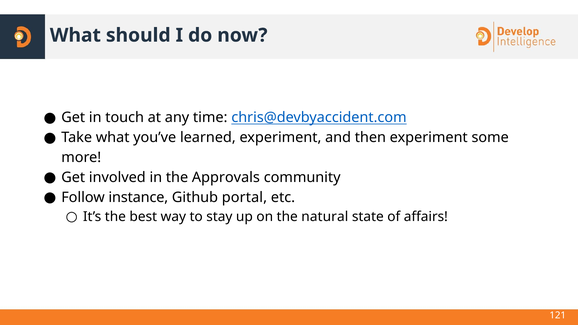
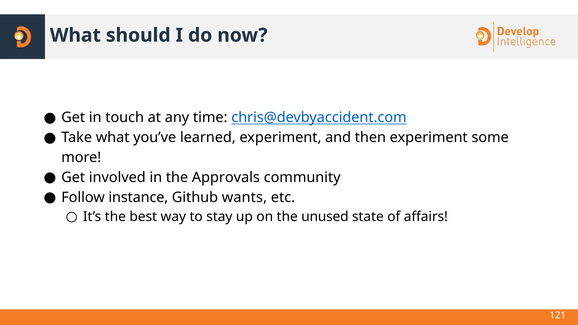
portal: portal -> wants (244, 197)
natural: natural -> unused (325, 217)
